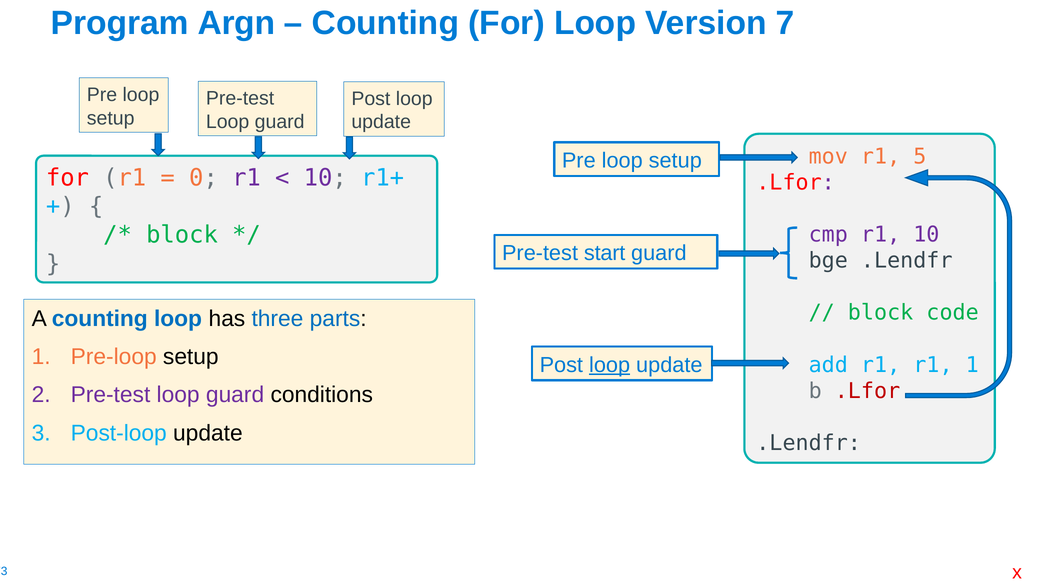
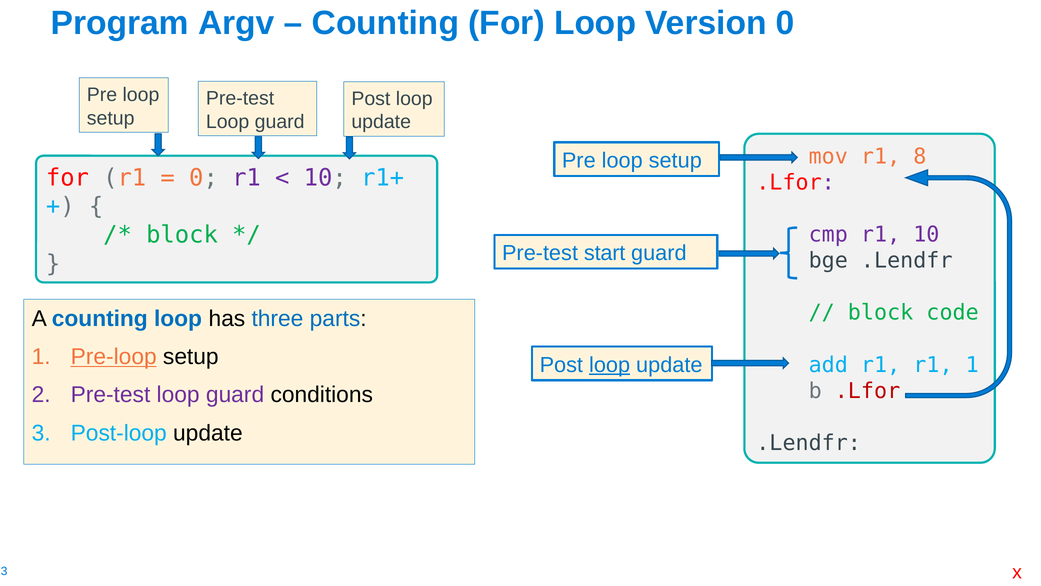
Argn: Argn -> Argv (236, 23)
Version 7: 7 -> 0 (785, 23)
5: 5 -> 8 (920, 156)
Pre-loop underline: none -> present (114, 356)
